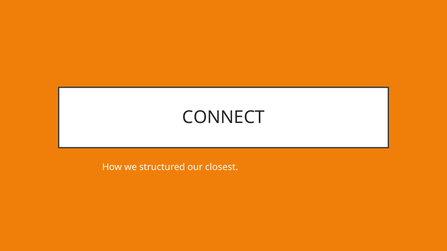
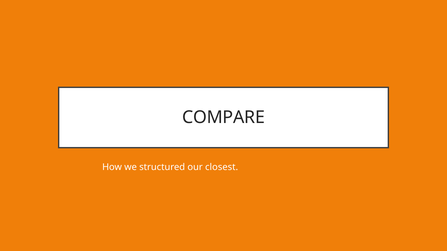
CONNECT: CONNECT -> COMPARE (224, 118)
